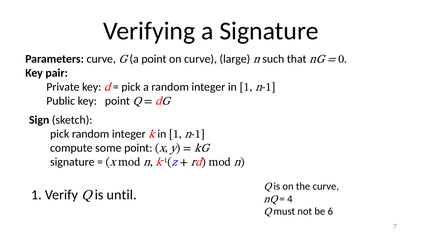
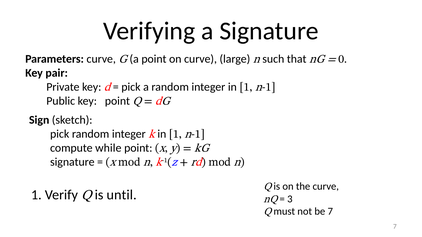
some: some -> while (108, 148)
4: 4 -> 3 (290, 199)
be 6: 6 -> 7 (330, 212)
